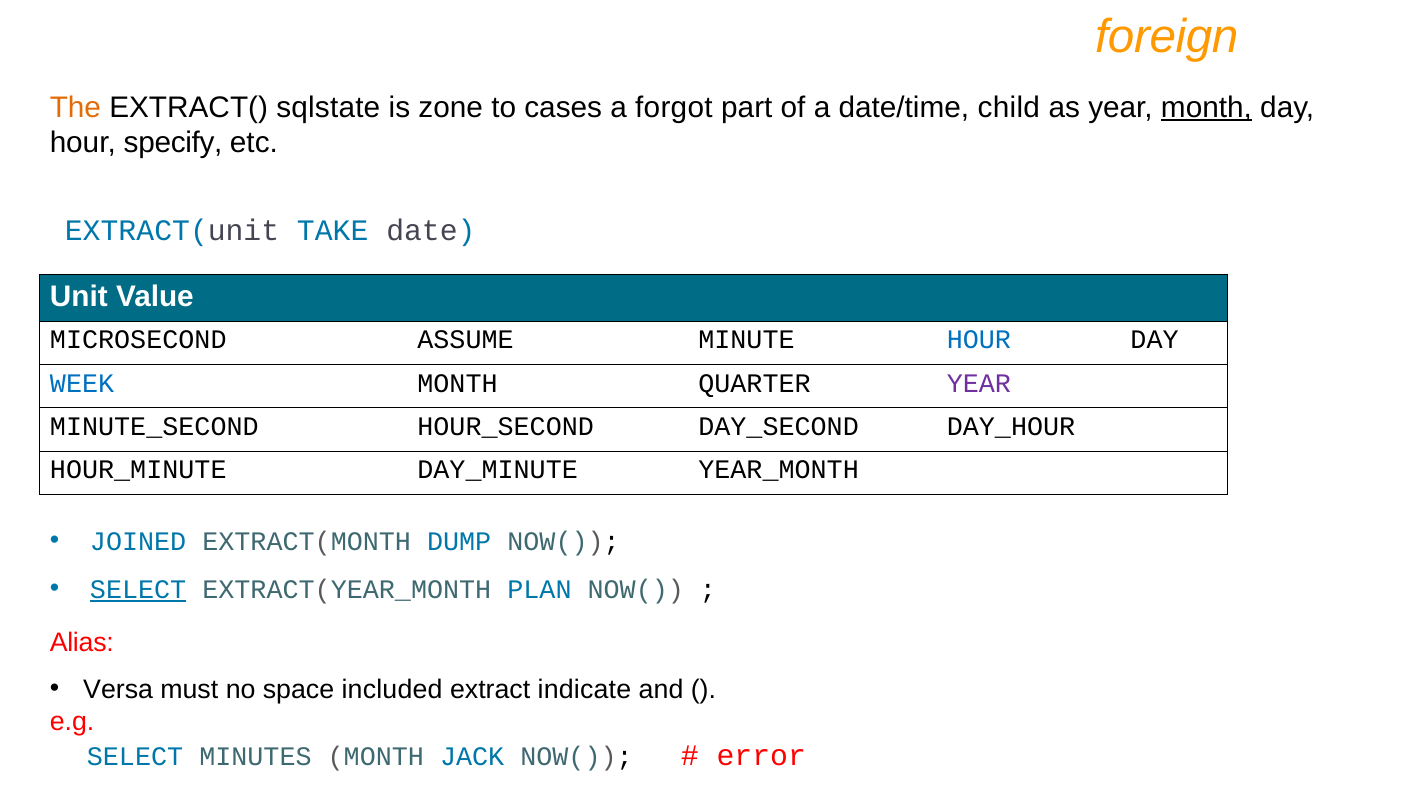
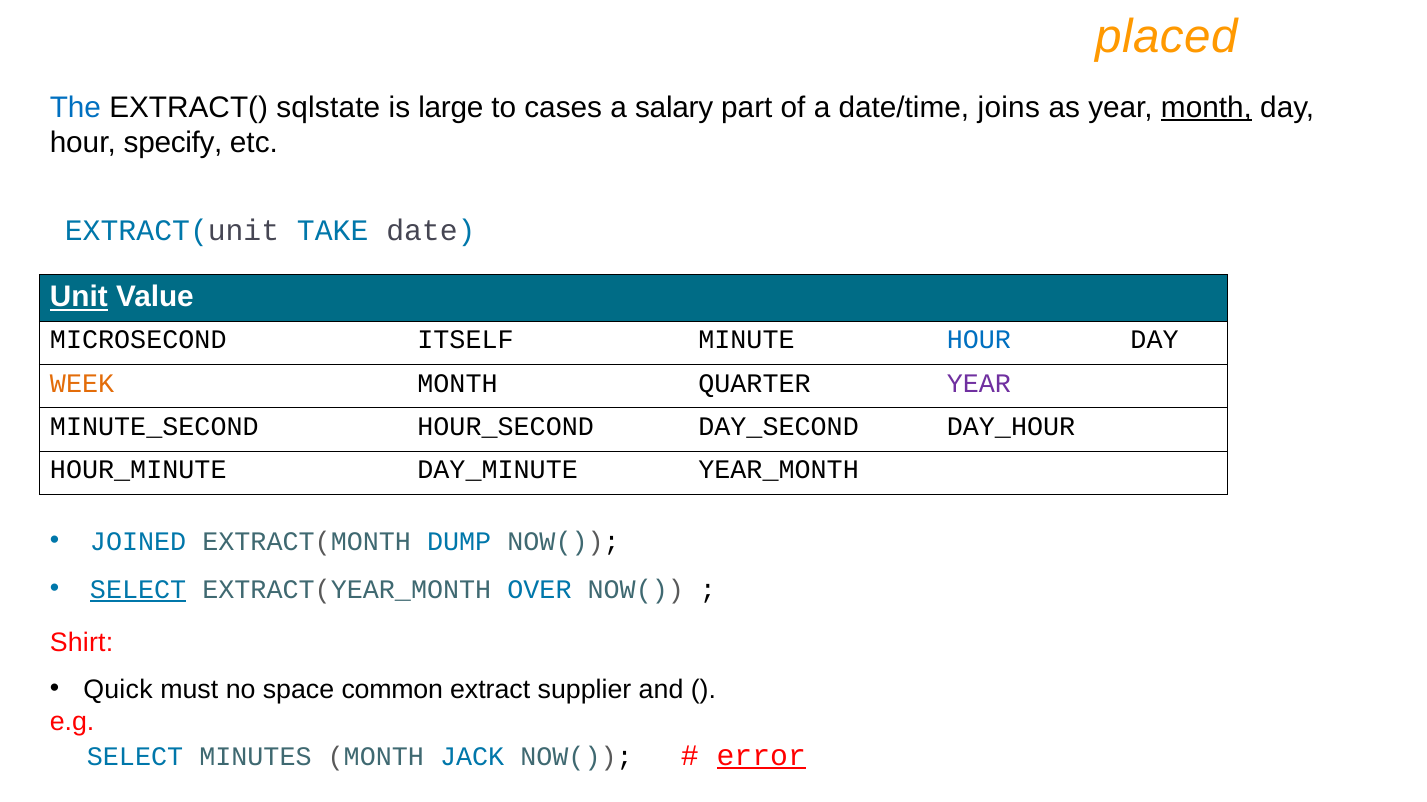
foreign: foreign -> placed (1166, 37)
The colour: orange -> blue (75, 107)
zone: zone -> large (451, 107)
forgot: forgot -> salary (674, 107)
child: child -> joins (1009, 107)
Unit underline: none -> present (79, 297)
ASSUME: ASSUME -> ITSELF (466, 340)
WEEK colour: blue -> orange (82, 384)
PLAN: PLAN -> OVER (539, 590)
Alias: Alias -> Shirt (82, 644)
Versa: Versa -> Quick (118, 690)
included: included -> common (392, 690)
indicate: indicate -> supplier (585, 690)
error underline: none -> present (761, 756)
